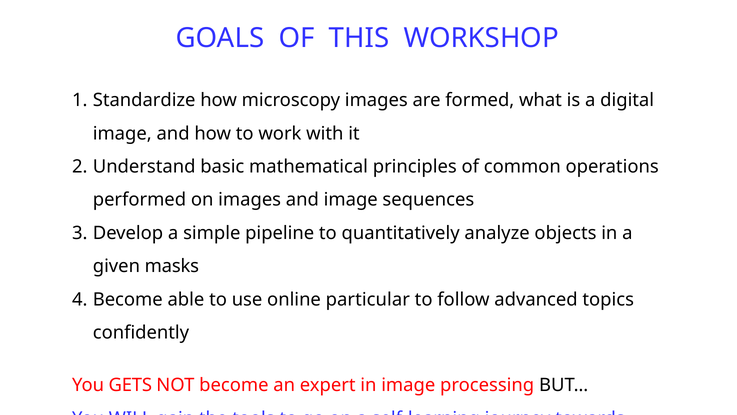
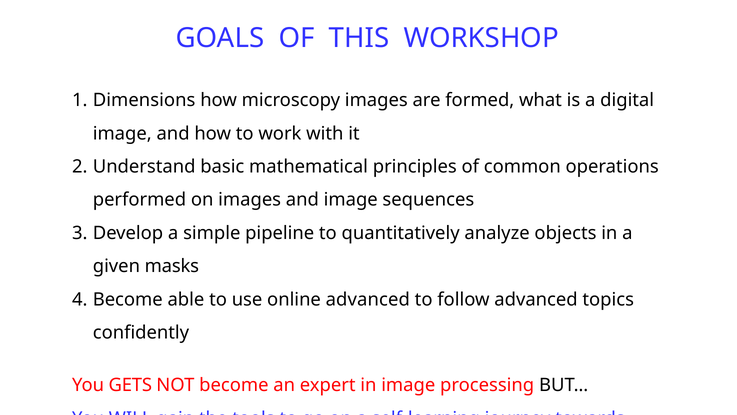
Standardize: Standardize -> Dimensions (144, 100)
online particular: particular -> advanced (368, 299)
